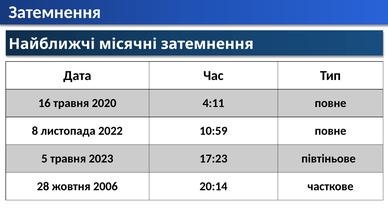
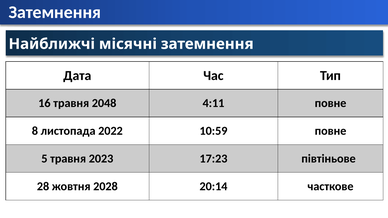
2020: 2020 -> 2048 (104, 103)
2006: 2006 -> 2028 (105, 187)
